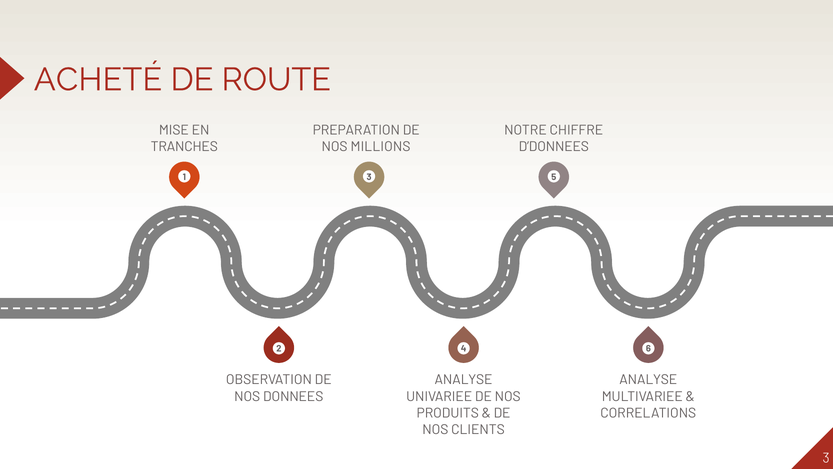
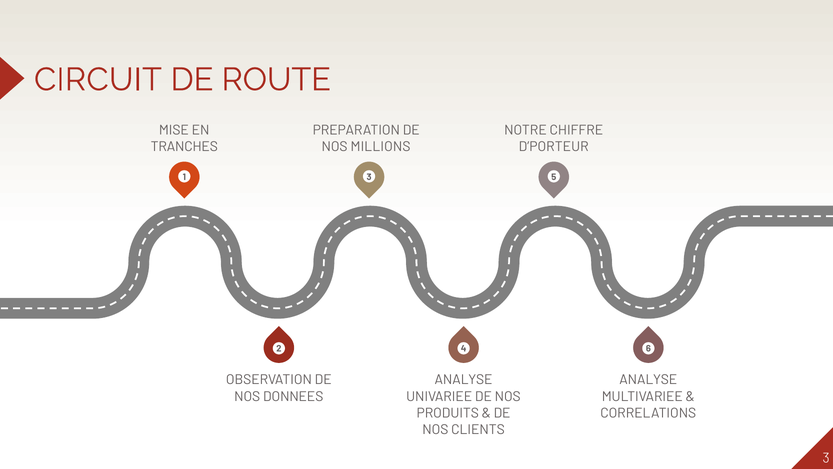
ACHETÉ: ACHETÉ -> CIRCUIT (98, 80)
D’DONNEES: D’DONNEES -> D’PORTEUR (554, 147)
